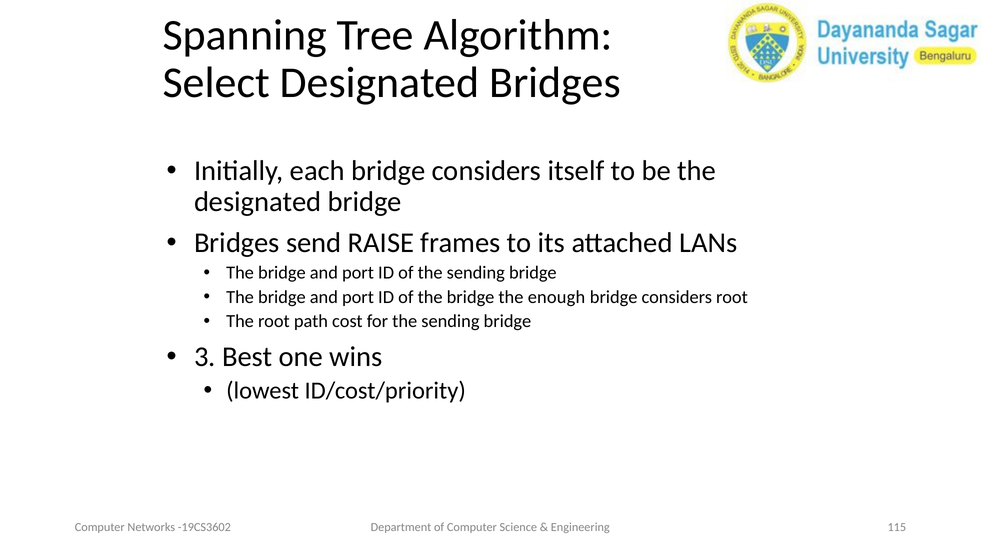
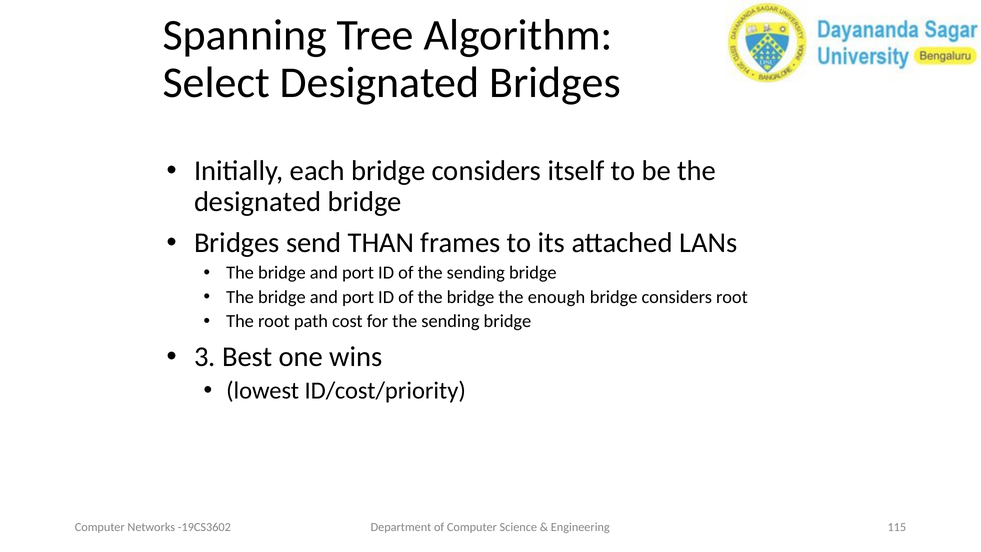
RAISE: RAISE -> THAN (381, 243)
